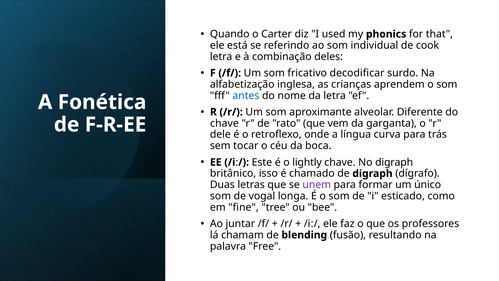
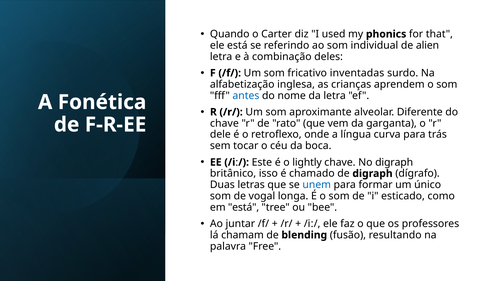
cook: cook -> alien (428, 45)
decodificar: decodificar -> inventadas (357, 73)
unem colour: purple -> blue (317, 185)
em fine: fine -> está (244, 207)
